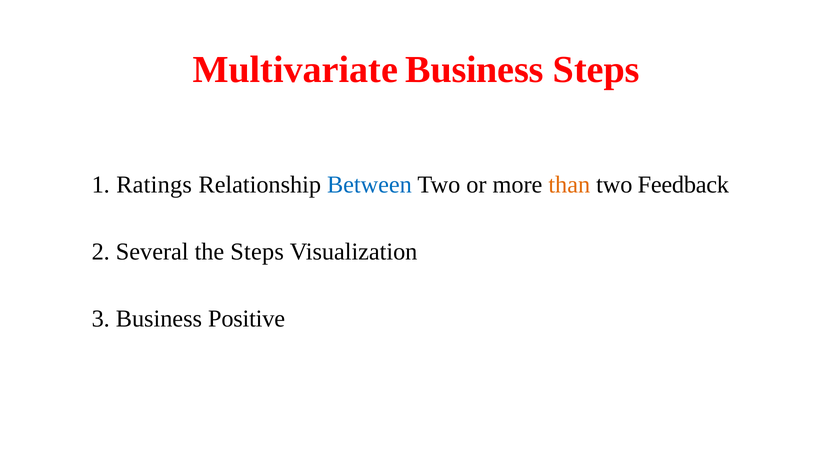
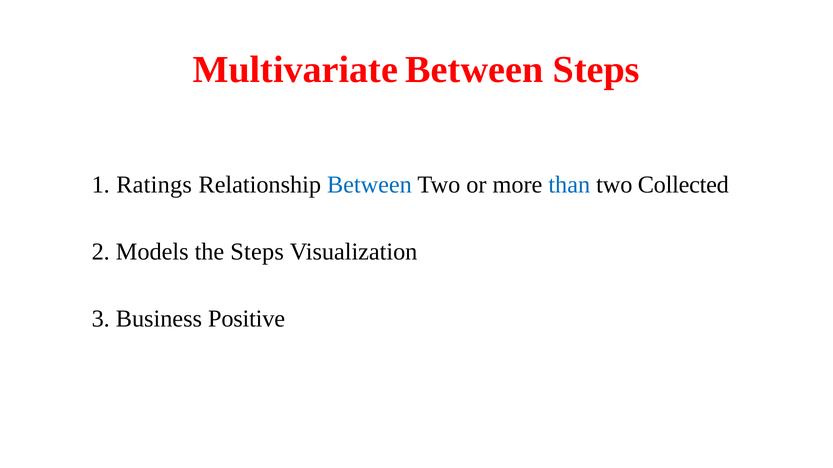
Multivariate Business: Business -> Between (474, 70)
than colour: orange -> blue (569, 185)
Feedback: Feedback -> Collected (683, 185)
Several: Several -> Models (152, 252)
